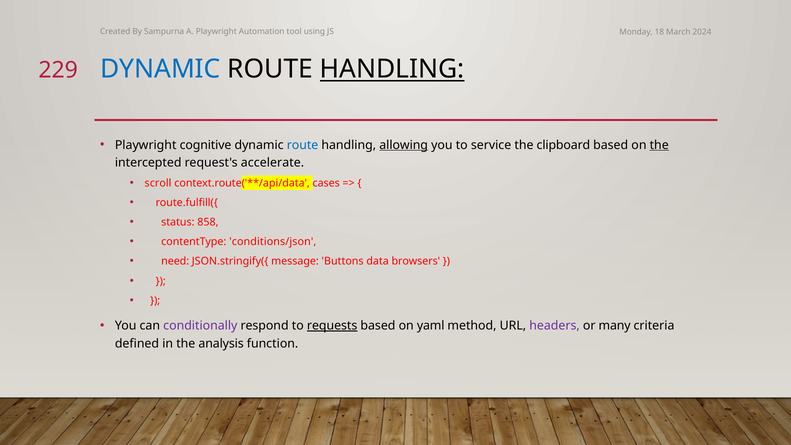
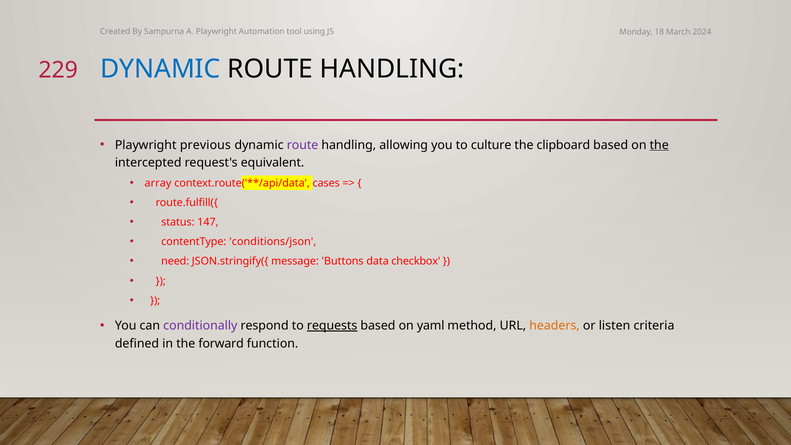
HANDLING underline: present -> none (392, 69)
cognitive: cognitive -> previous (205, 145)
route colour: blue -> purple (303, 145)
allowing underline: present -> none (404, 145)
service: service -> culture (491, 145)
accelerate: accelerate -> equivalent (273, 163)
scroll: scroll -> array (158, 183)
858: 858 -> 147 (208, 222)
browsers: browsers -> checkbox (416, 261)
headers colour: purple -> orange (555, 326)
many: many -> listen (615, 326)
analysis: analysis -> forward (221, 343)
